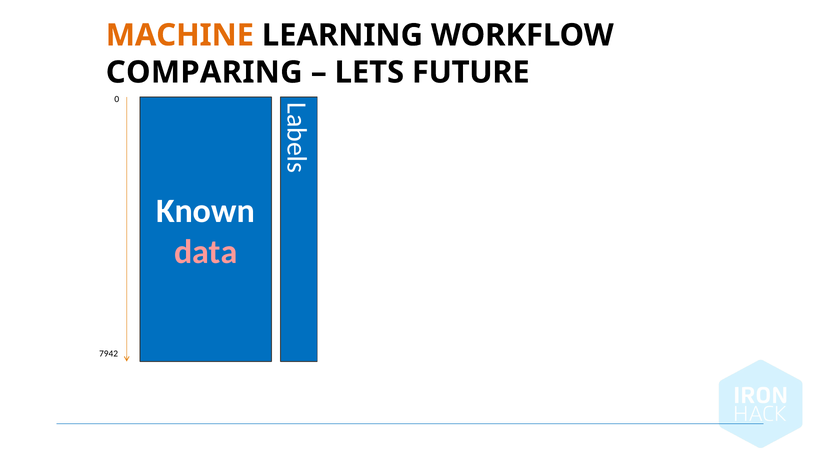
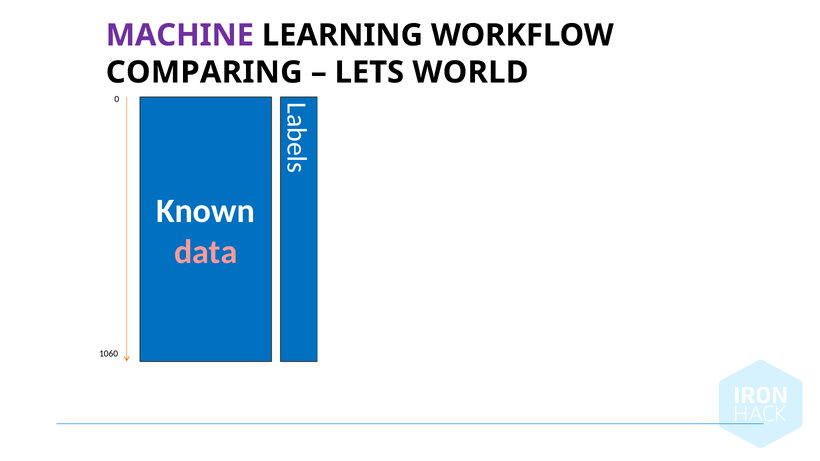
MACHINE colour: orange -> purple (180, 35)
FUTURE: FUTURE -> WORLD (470, 72)
7942: 7942 -> 1060 (109, 354)
